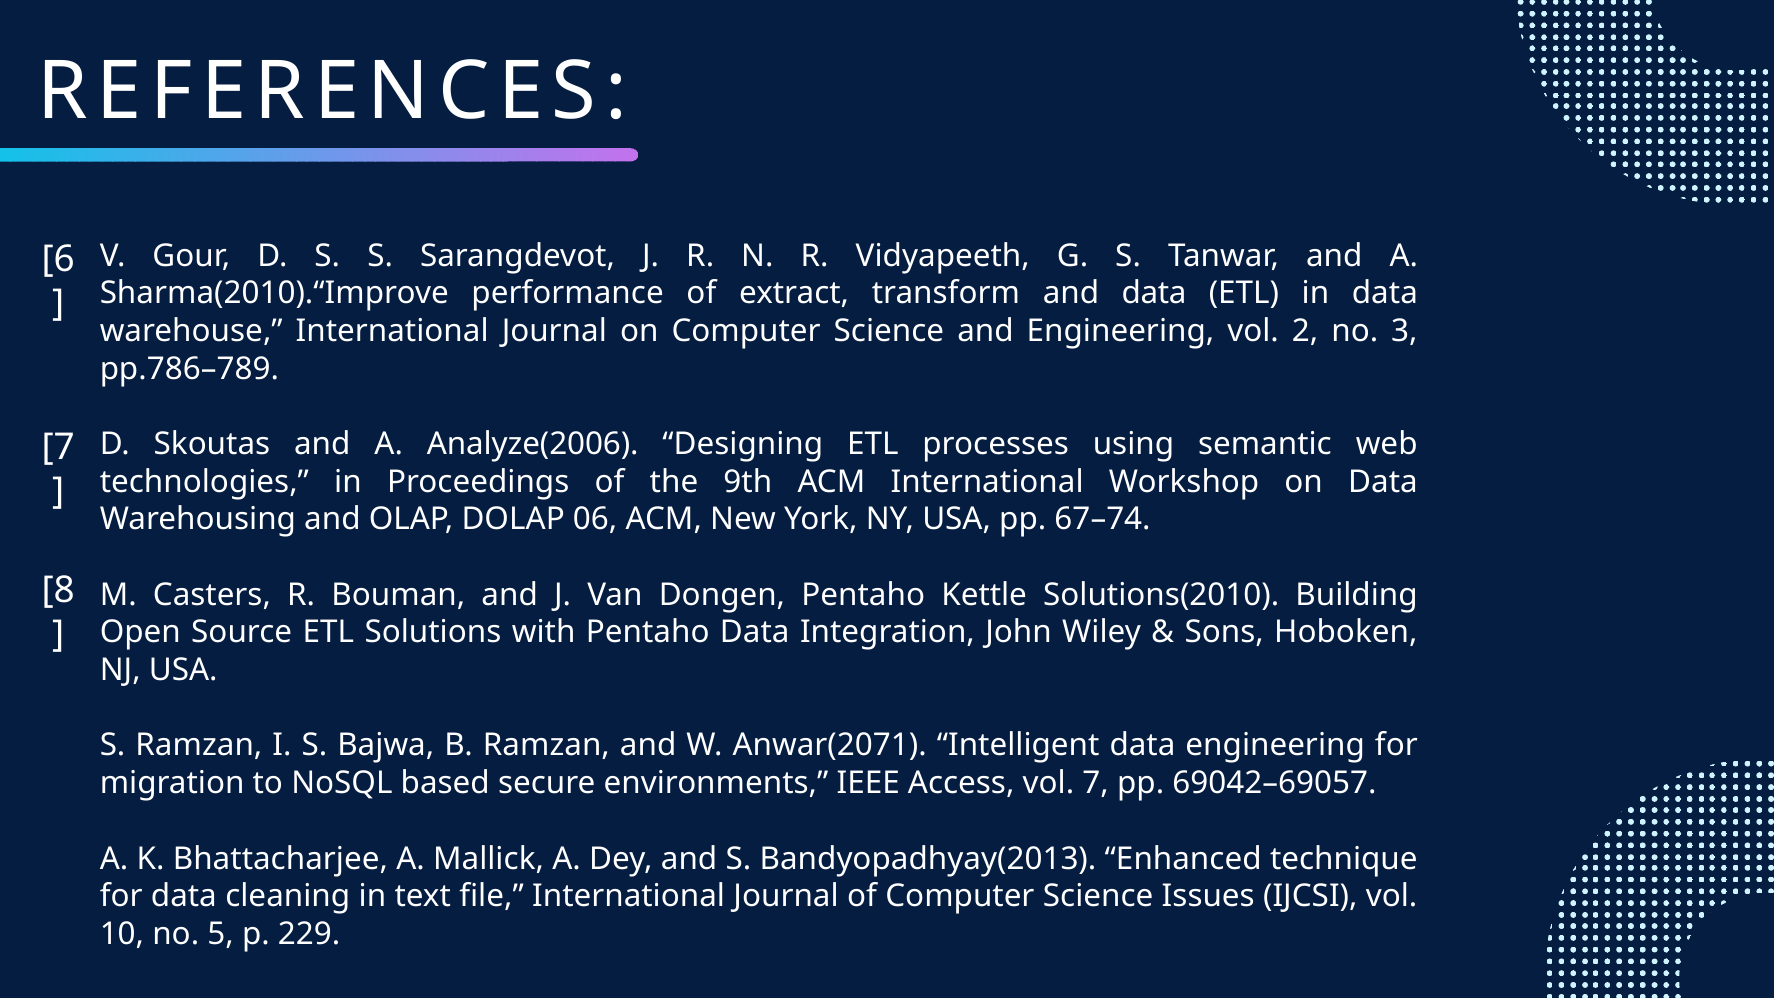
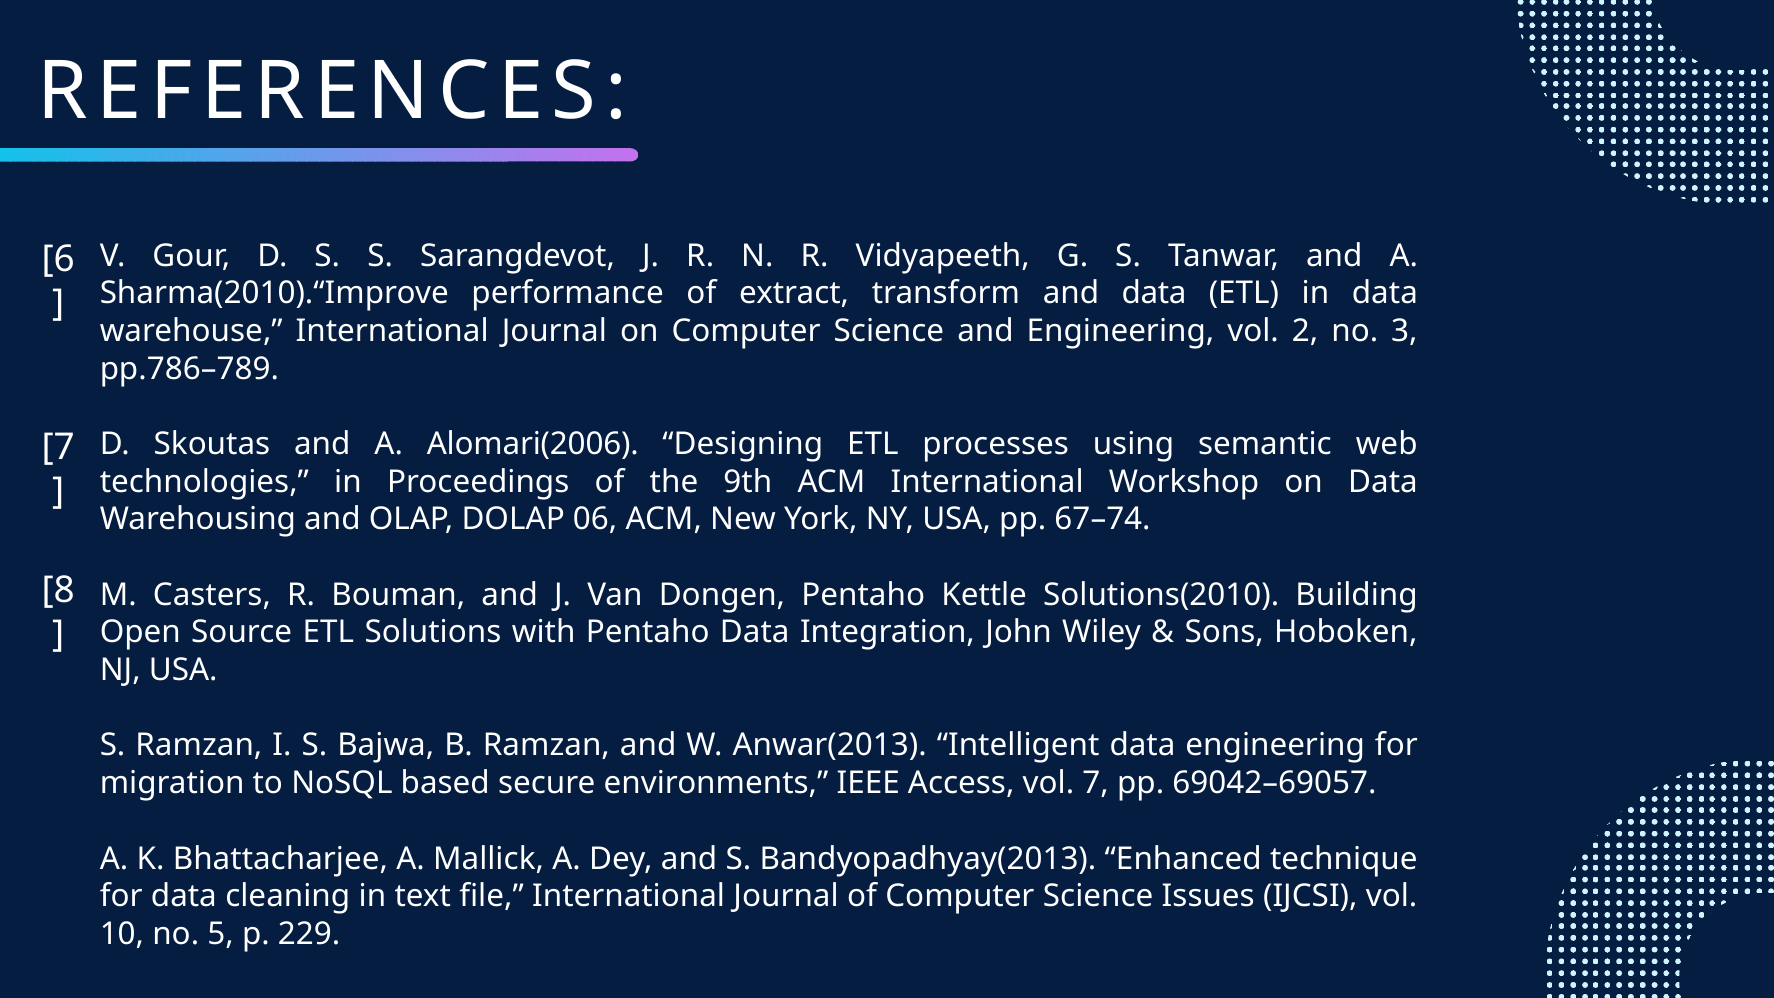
Analyze(2006: Analyze(2006 -> Alomari(2006 (533, 444)
Anwar(2071: Anwar(2071 -> Anwar(2013 (830, 746)
